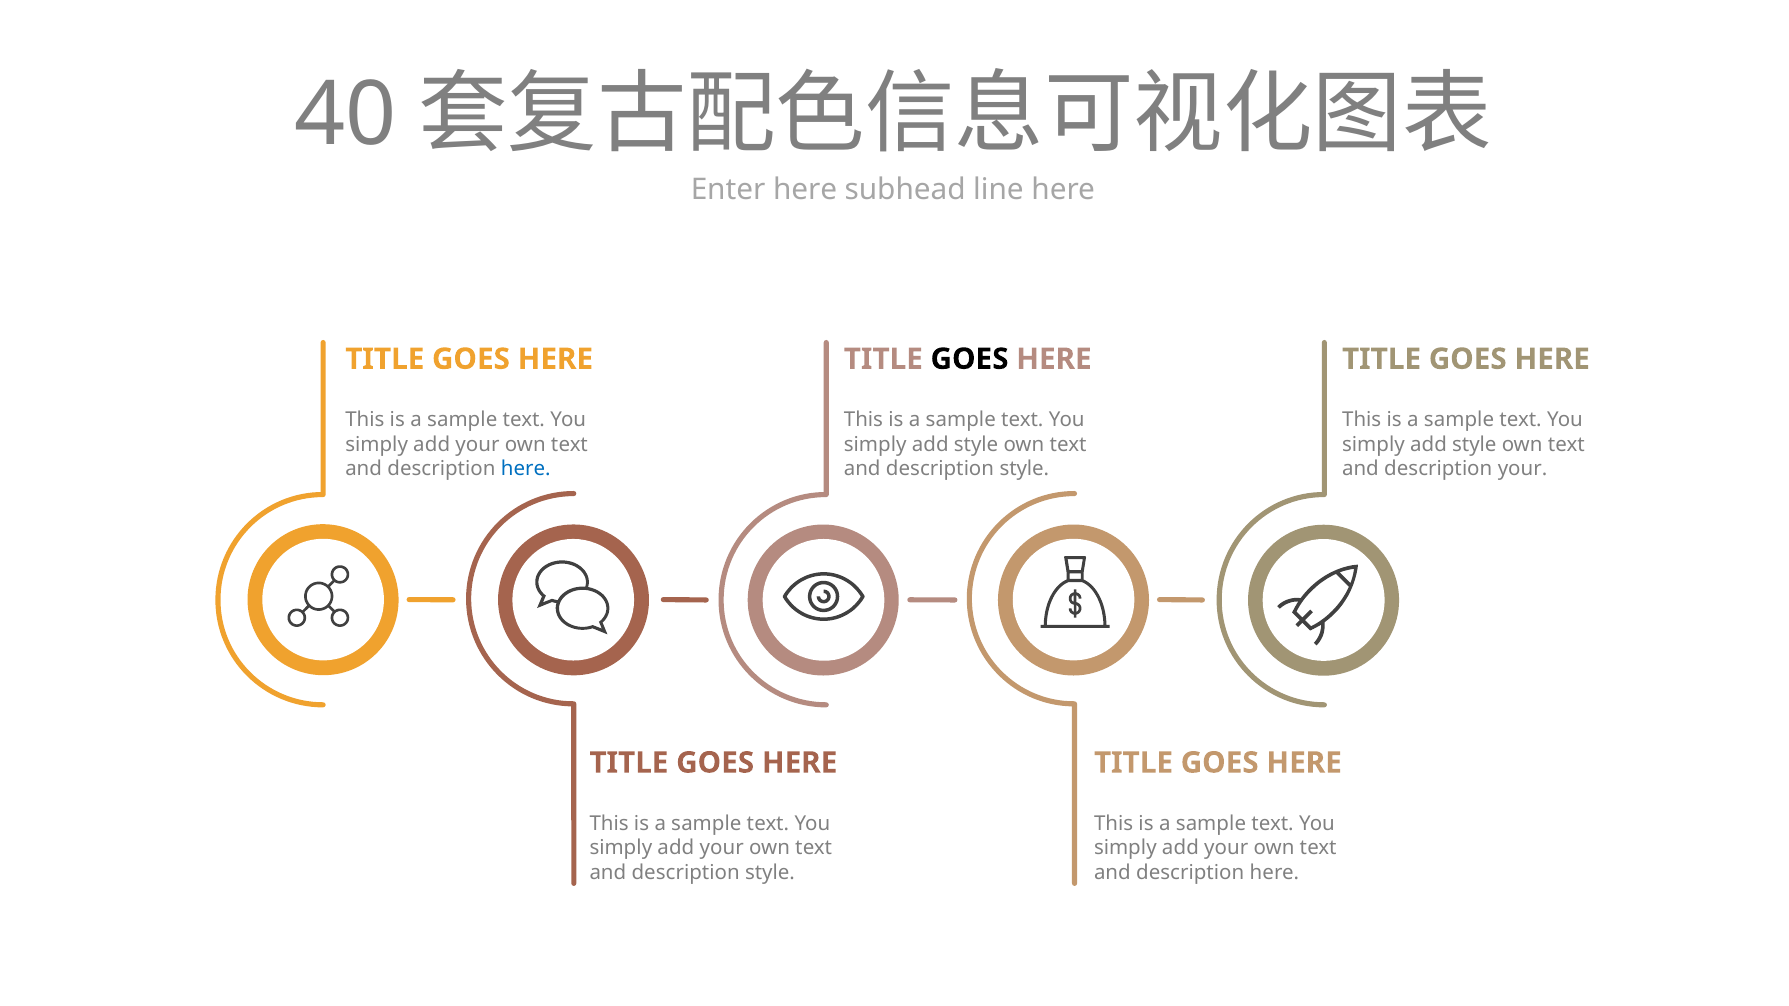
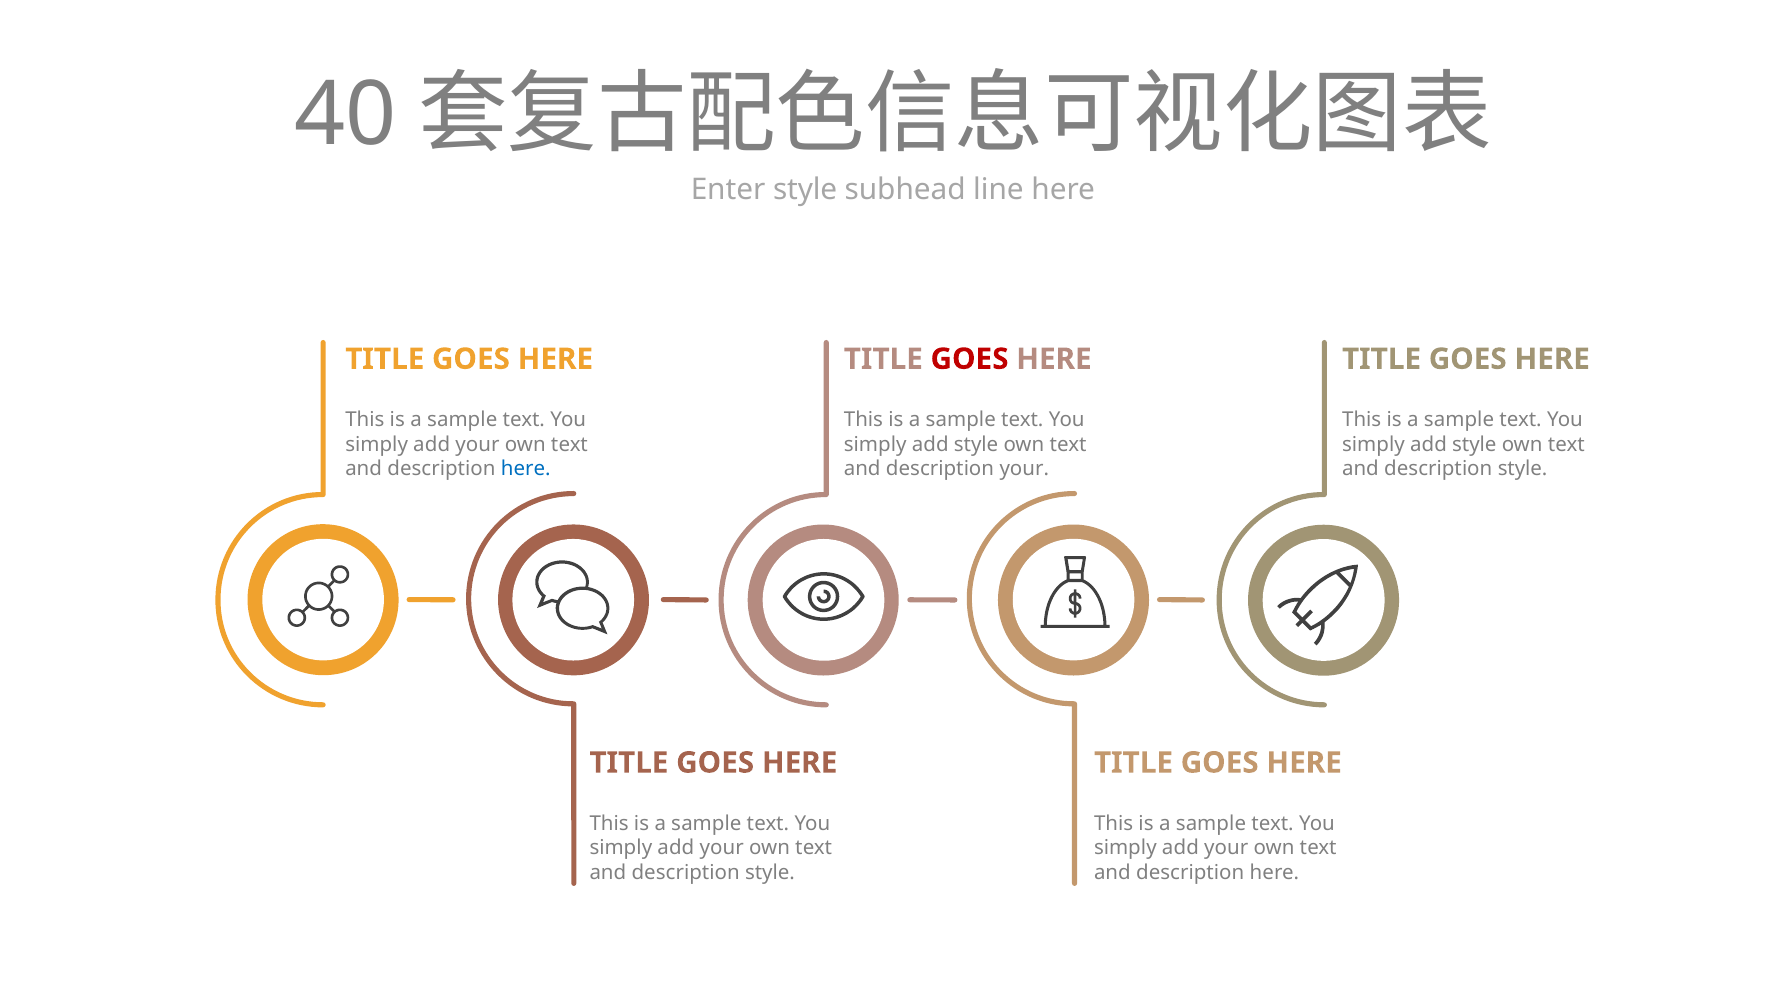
Enter here: here -> style (805, 190)
GOES colour: black -> red (970, 359)
style: style -> your (1024, 469)
your: your -> style (1523, 469)
